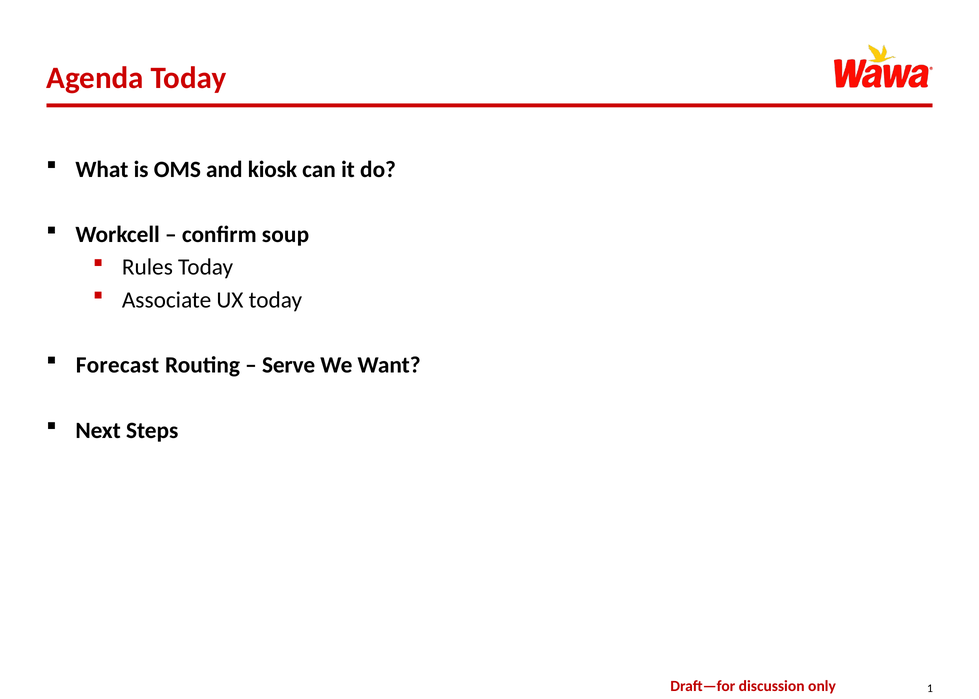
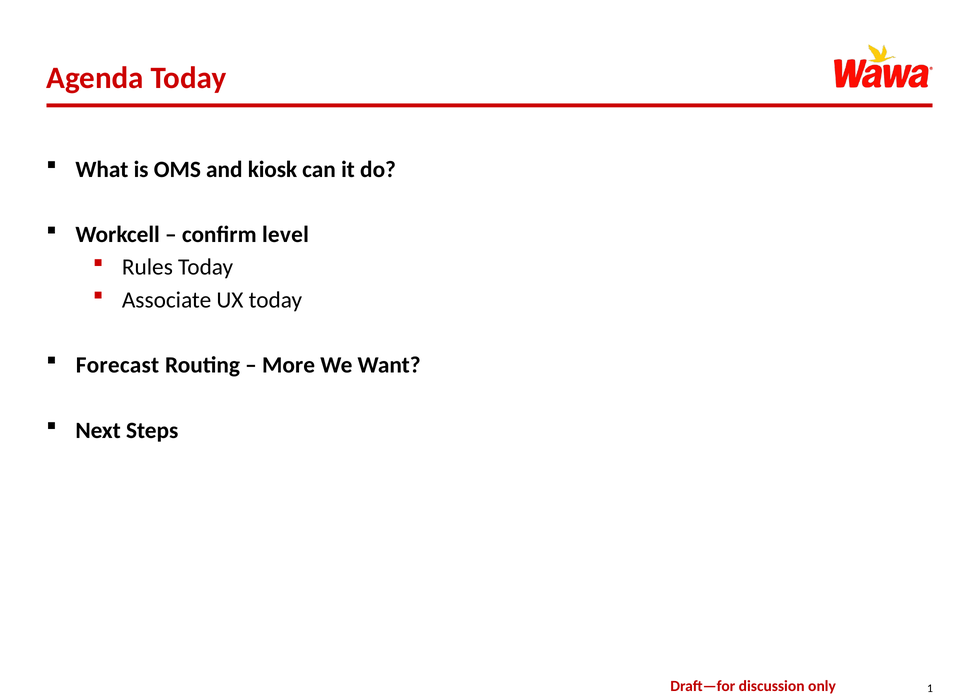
soup: soup -> level (285, 235)
Serve: Serve -> More (289, 365)
